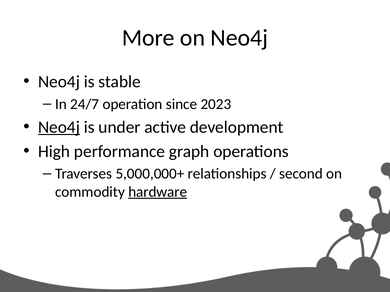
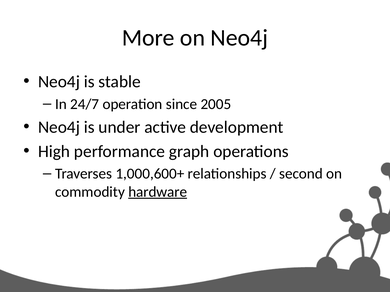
2023: 2023 -> 2005 (216, 104)
Neo4j underline: present -> none (59, 127)
5,000,000+: 5,000,000+ -> 1,000,600+ (150, 174)
